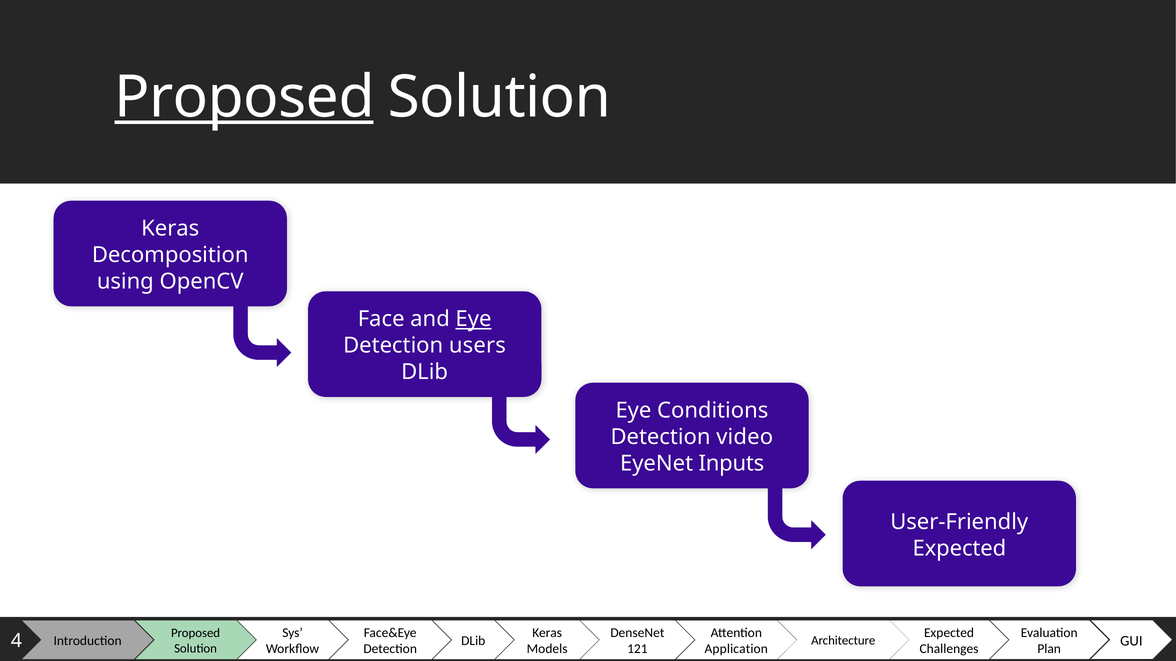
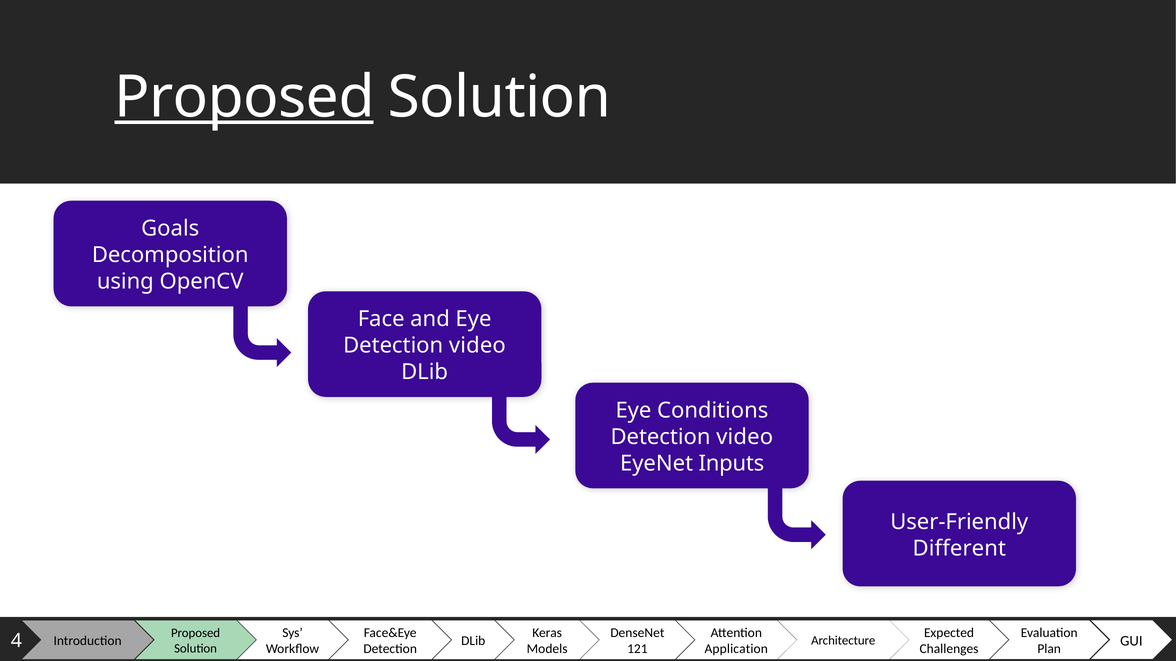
Keras: Keras -> Goals (170, 229)
Eye underline: present -> none (473, 319)
users: users -> video (477, 346)
Expected: Expected -> Different (959, 549)
